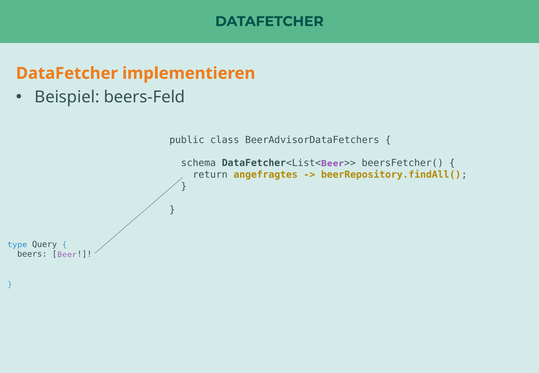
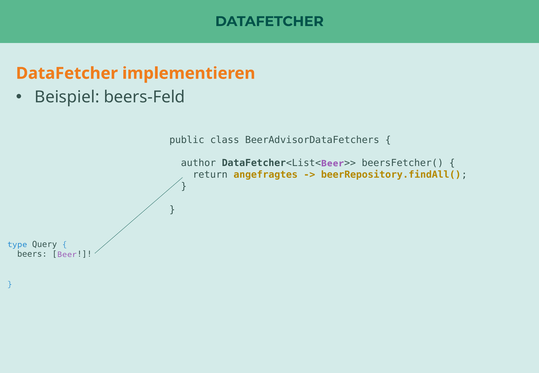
schema: schema -> author (198, 163)
